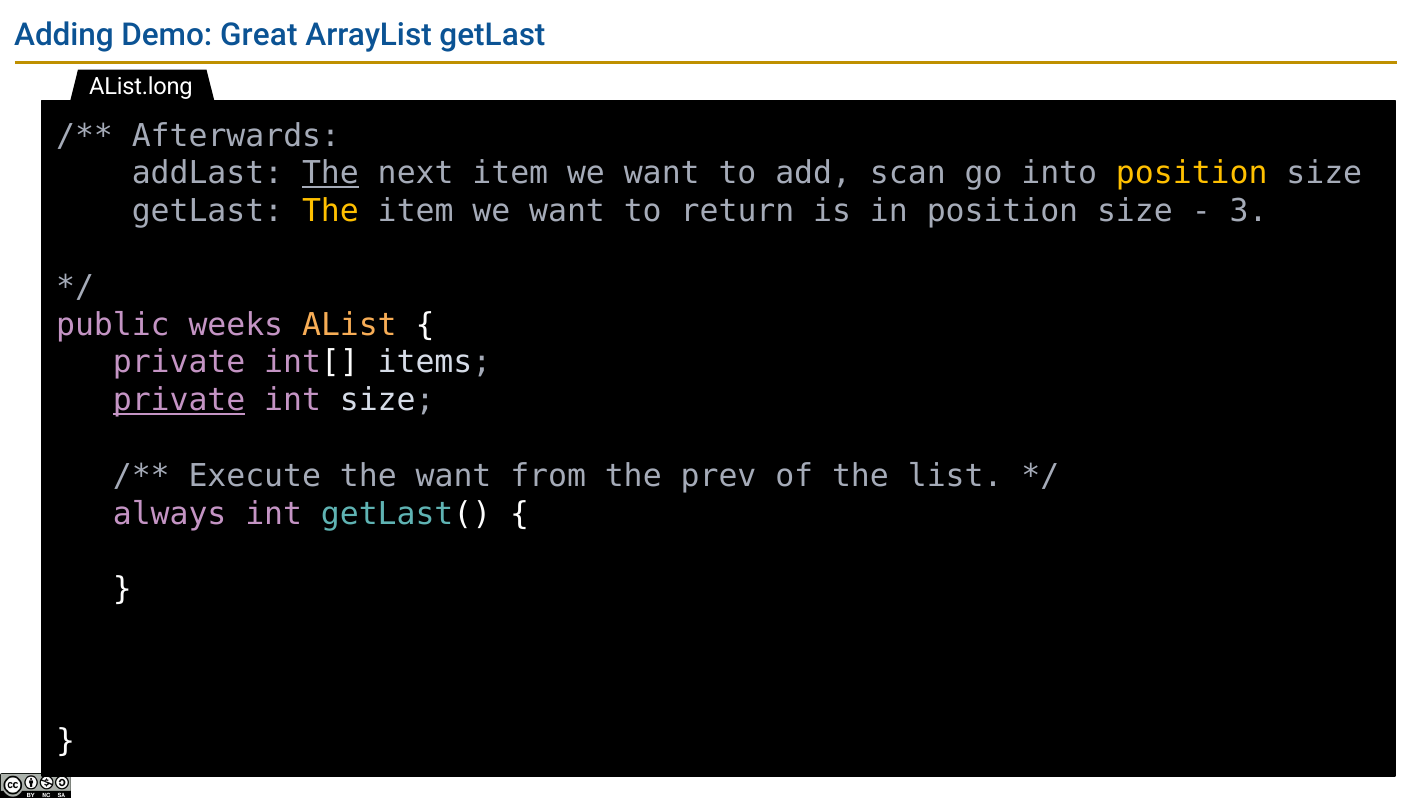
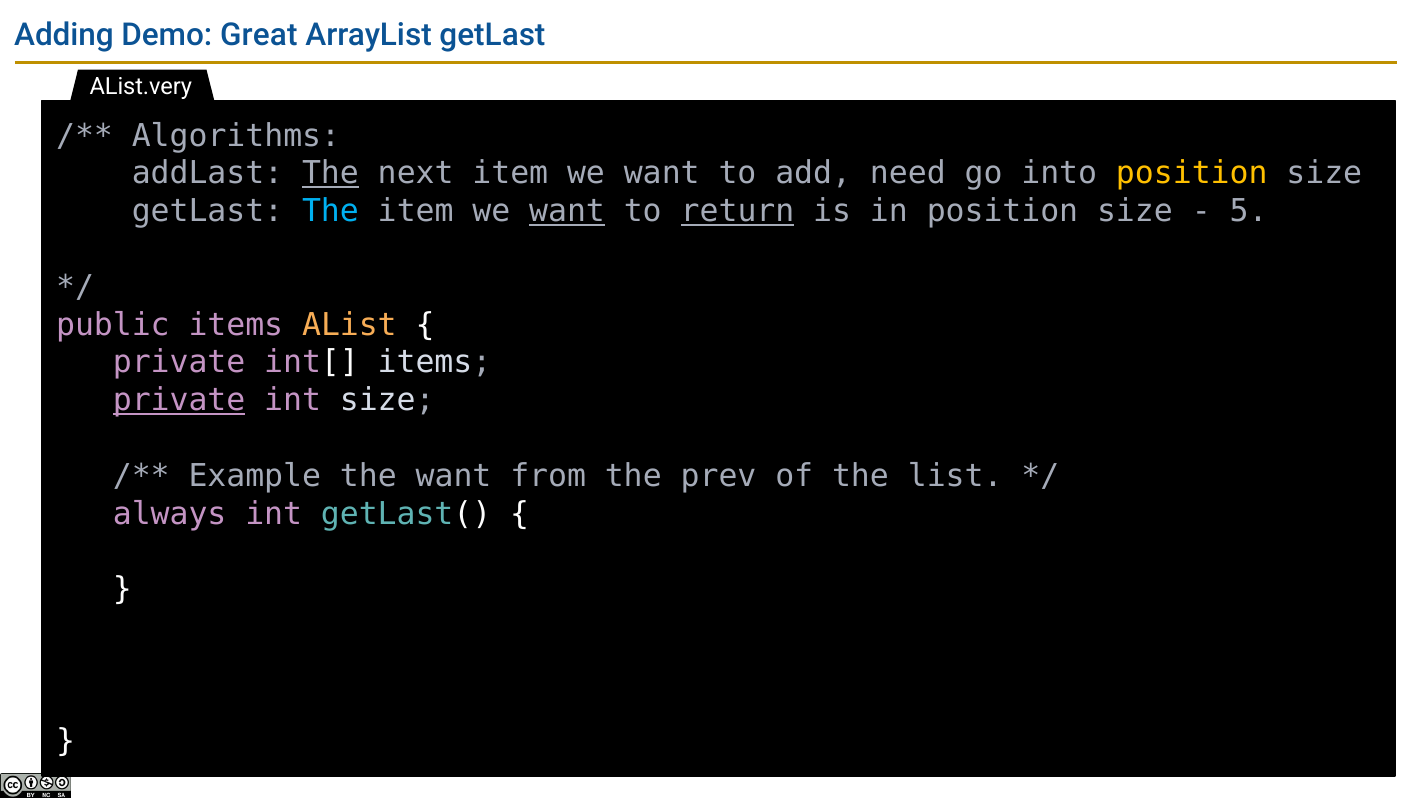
AList.long: AList.long -> AList.very (141, 87)
Afterwards: Afterwards -> Algorithms (236, 136)
scan: scan -> need (908, 174)
The colour: yellow -> light blue (330, 211)
want underline: none -> present (567, 211)
return underline: none -> present (738, 211)
3: 3 -> 5 (1249, 211)
public weeks: weeks -> items (236, 325)
Execute: Execute -> Example (255, 476)
